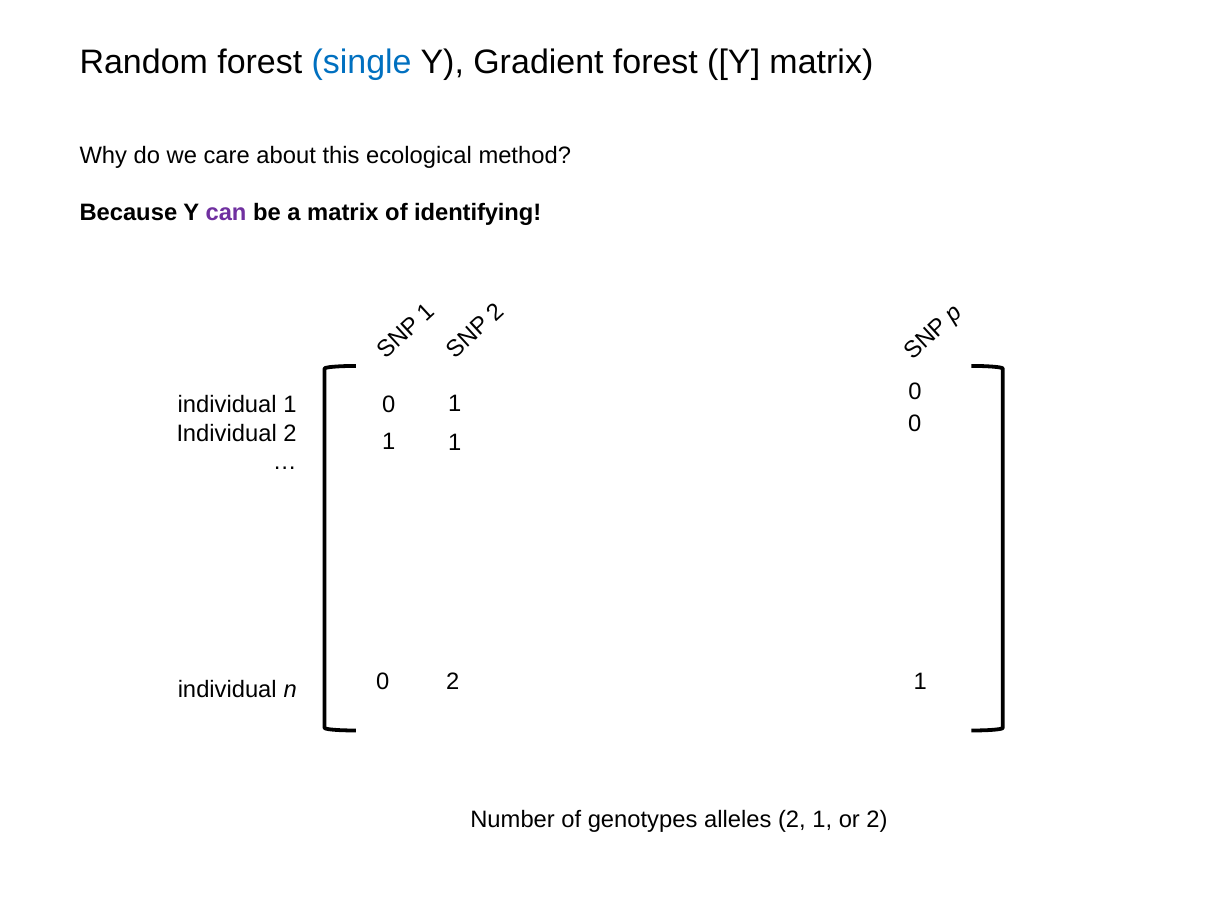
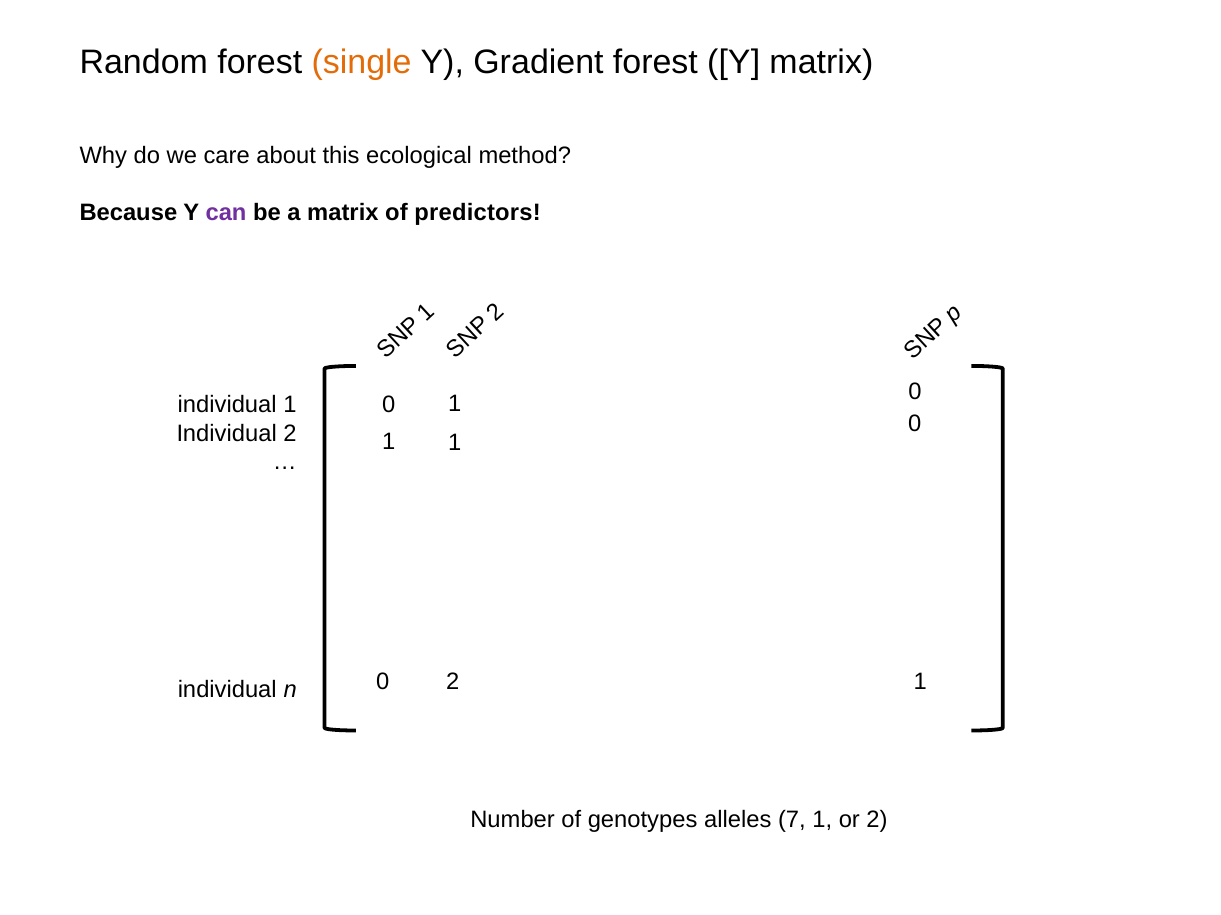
single colour: blue -> orange (362, 62)
identifying: identifying -> predictors (478, 212)
alleles 2: 2 -> 7 (792, 821)
